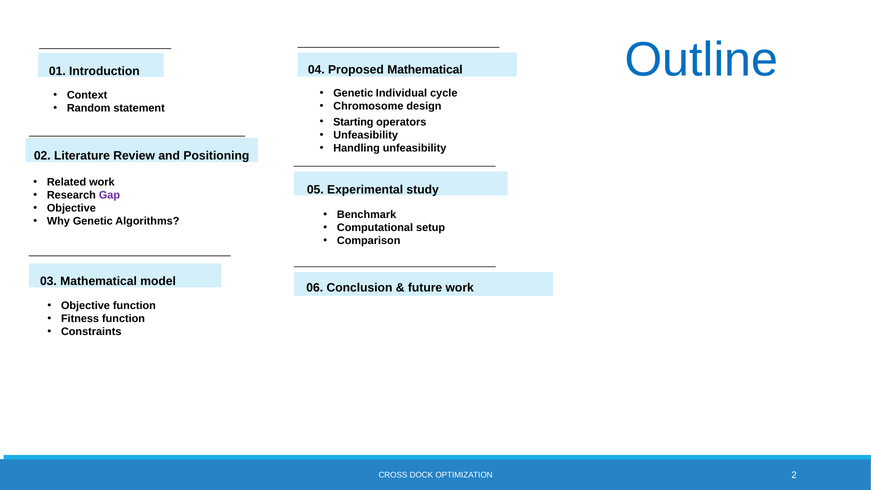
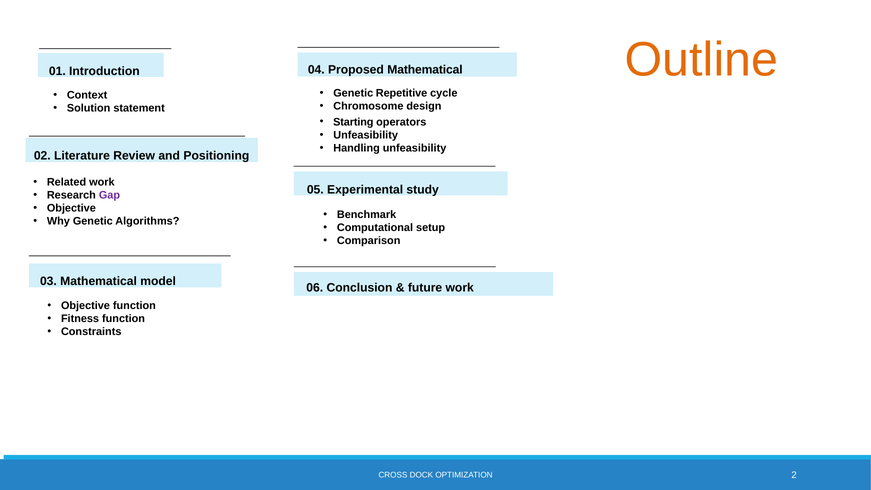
Outline colour: blue -> orange (701, 60)
Individual: Individual -> Repetitive (402, 93)
Random: Random -> Solution (89, 108)
